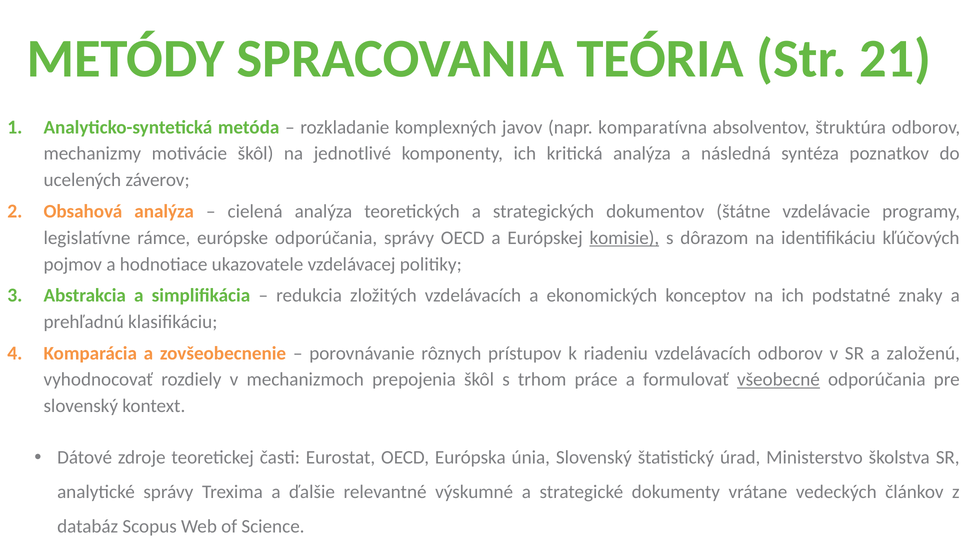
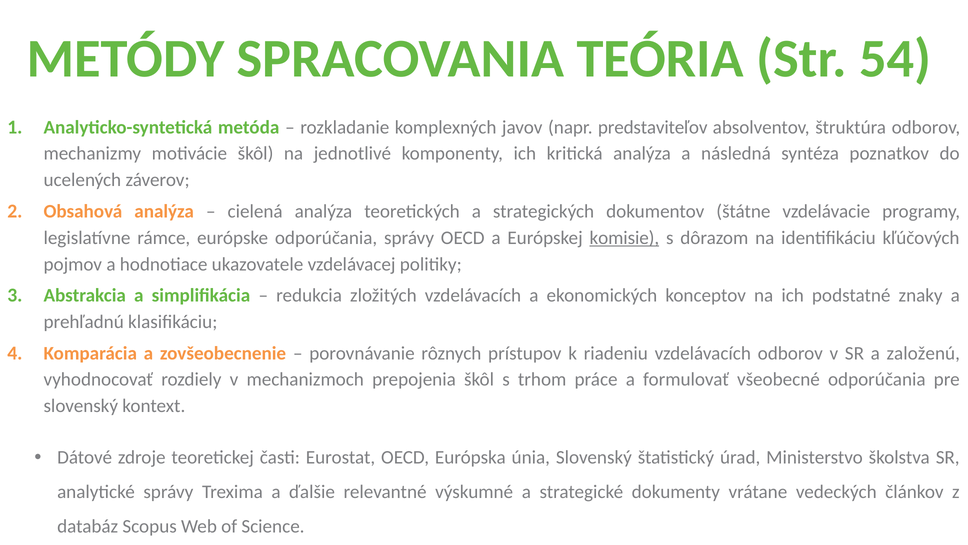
21: 21 -> 54 (895, 59)
komparatívna: komparatívna -> predstaviteľov (653, 127)
všeobecné underline: present -> none (778, 379)
